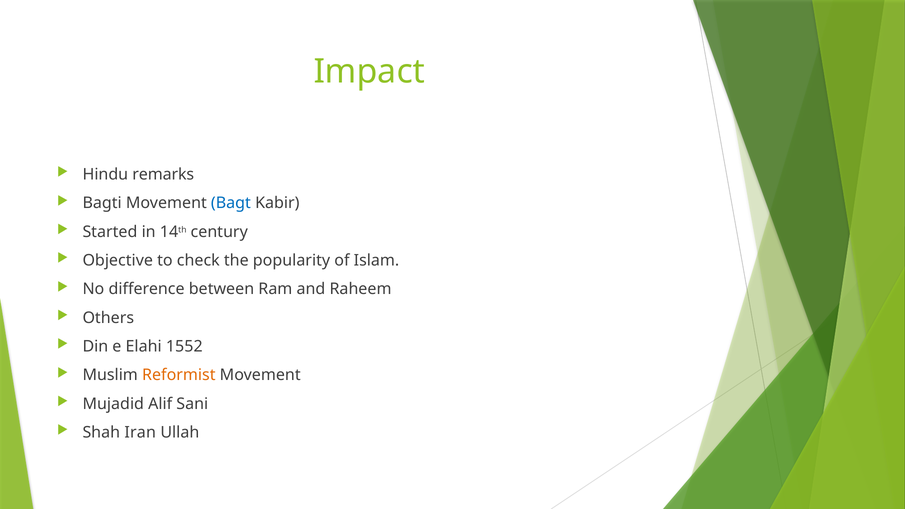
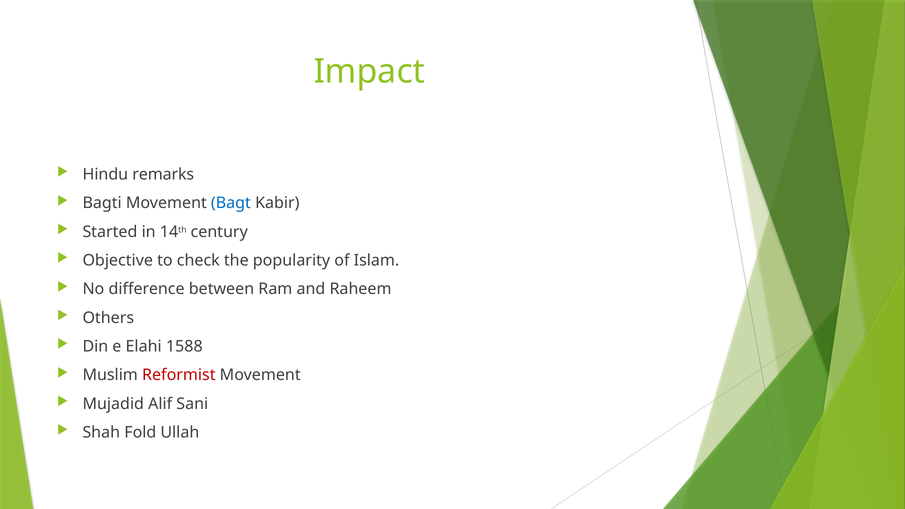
1552: 1552 -> 1588 (184, 347)
Reformist colour: orange -> red (179, 375)
Iran: Iran -> Fold (140, 433)
